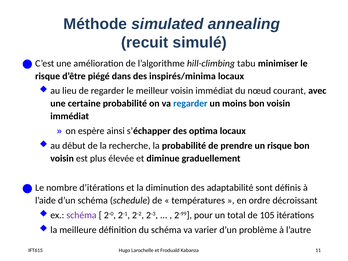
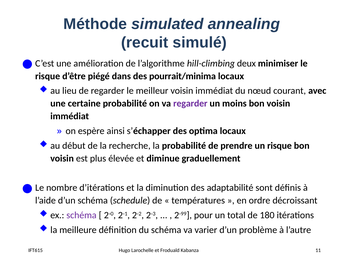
tabu: tabu -> deux (246, 63)
inspirés/minima: inspirés/minima -> pourrait/minima (183, 76)
regarder colour: blue -> purple (190, 104)
105: 105 -> 180 (267, 215)
